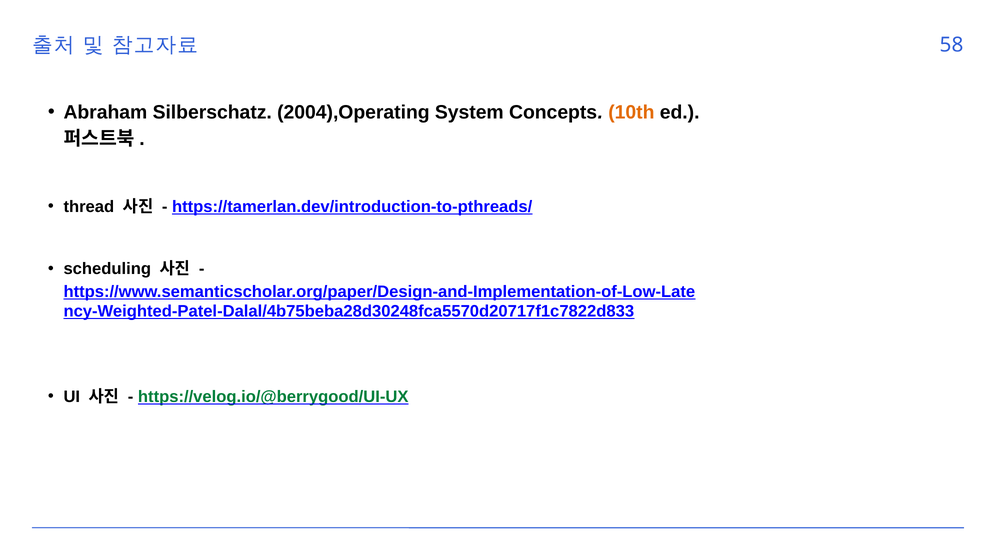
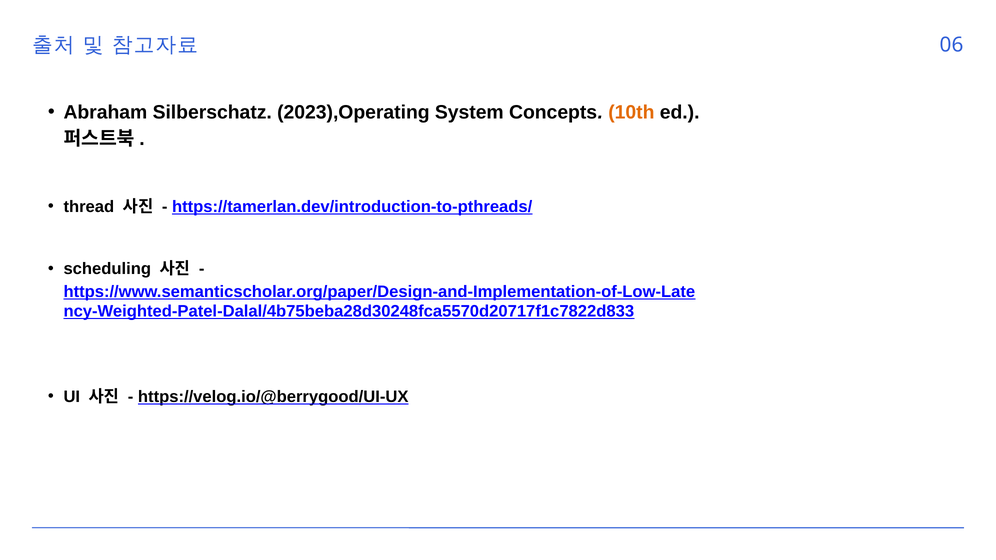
58: 58 -> 06 (951, 45)
2004),Operating: 2004),Operating -> 2023),Operating (353, 112)
https://velog.io/@berrygood/UI-UX colour: green -> black (273, 397)
